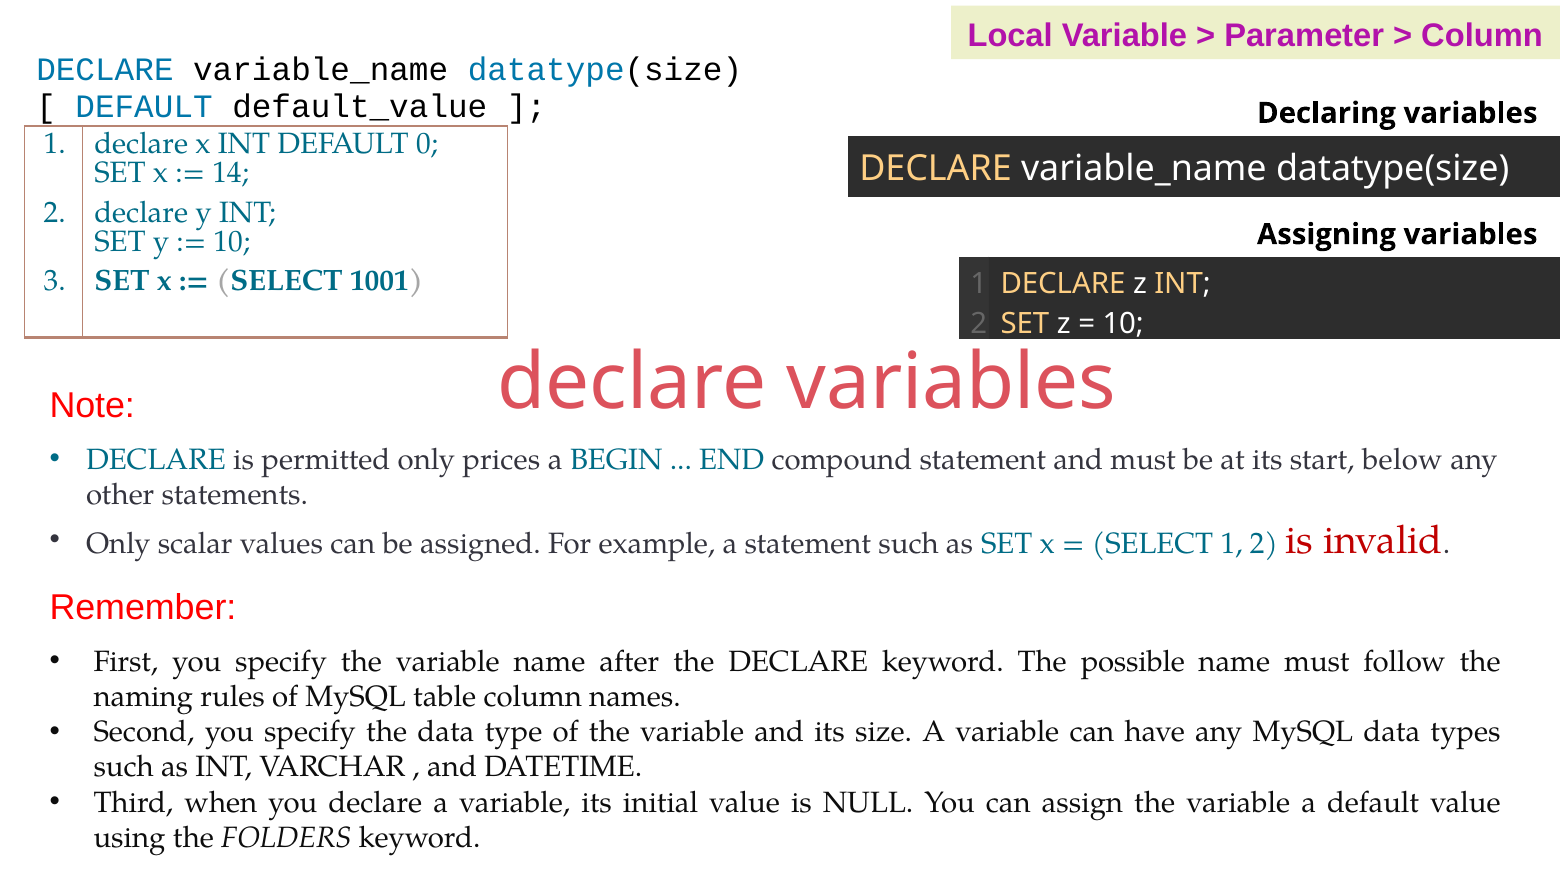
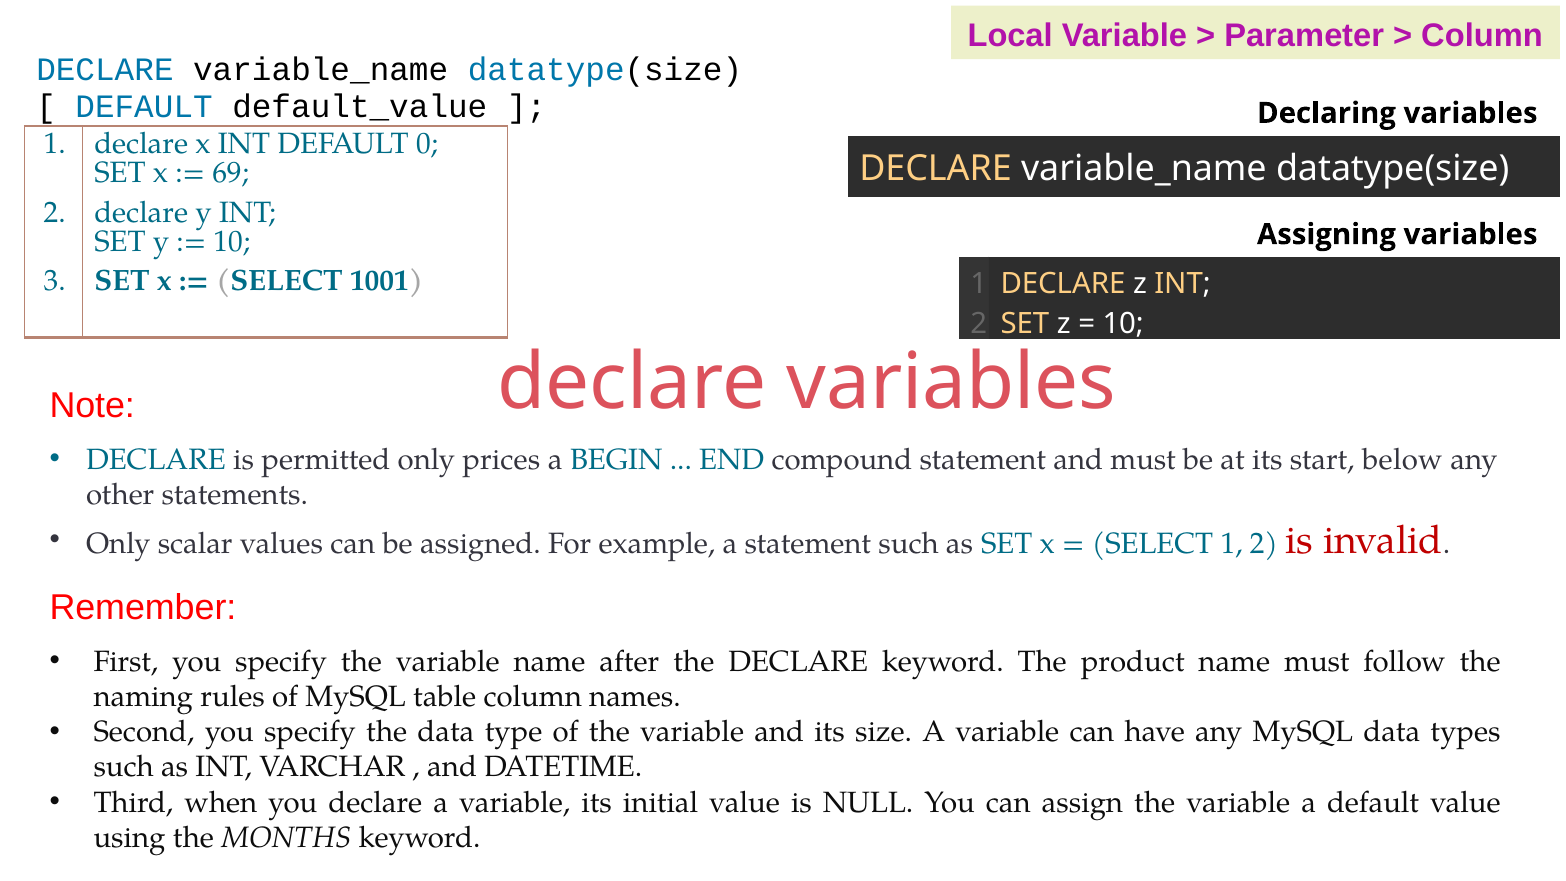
14: 14 -> 69 (231, 173)
possible: possible -> product (1133, 661)
FOLDERS: FOLDERS -> MONTHS (286, 838)
